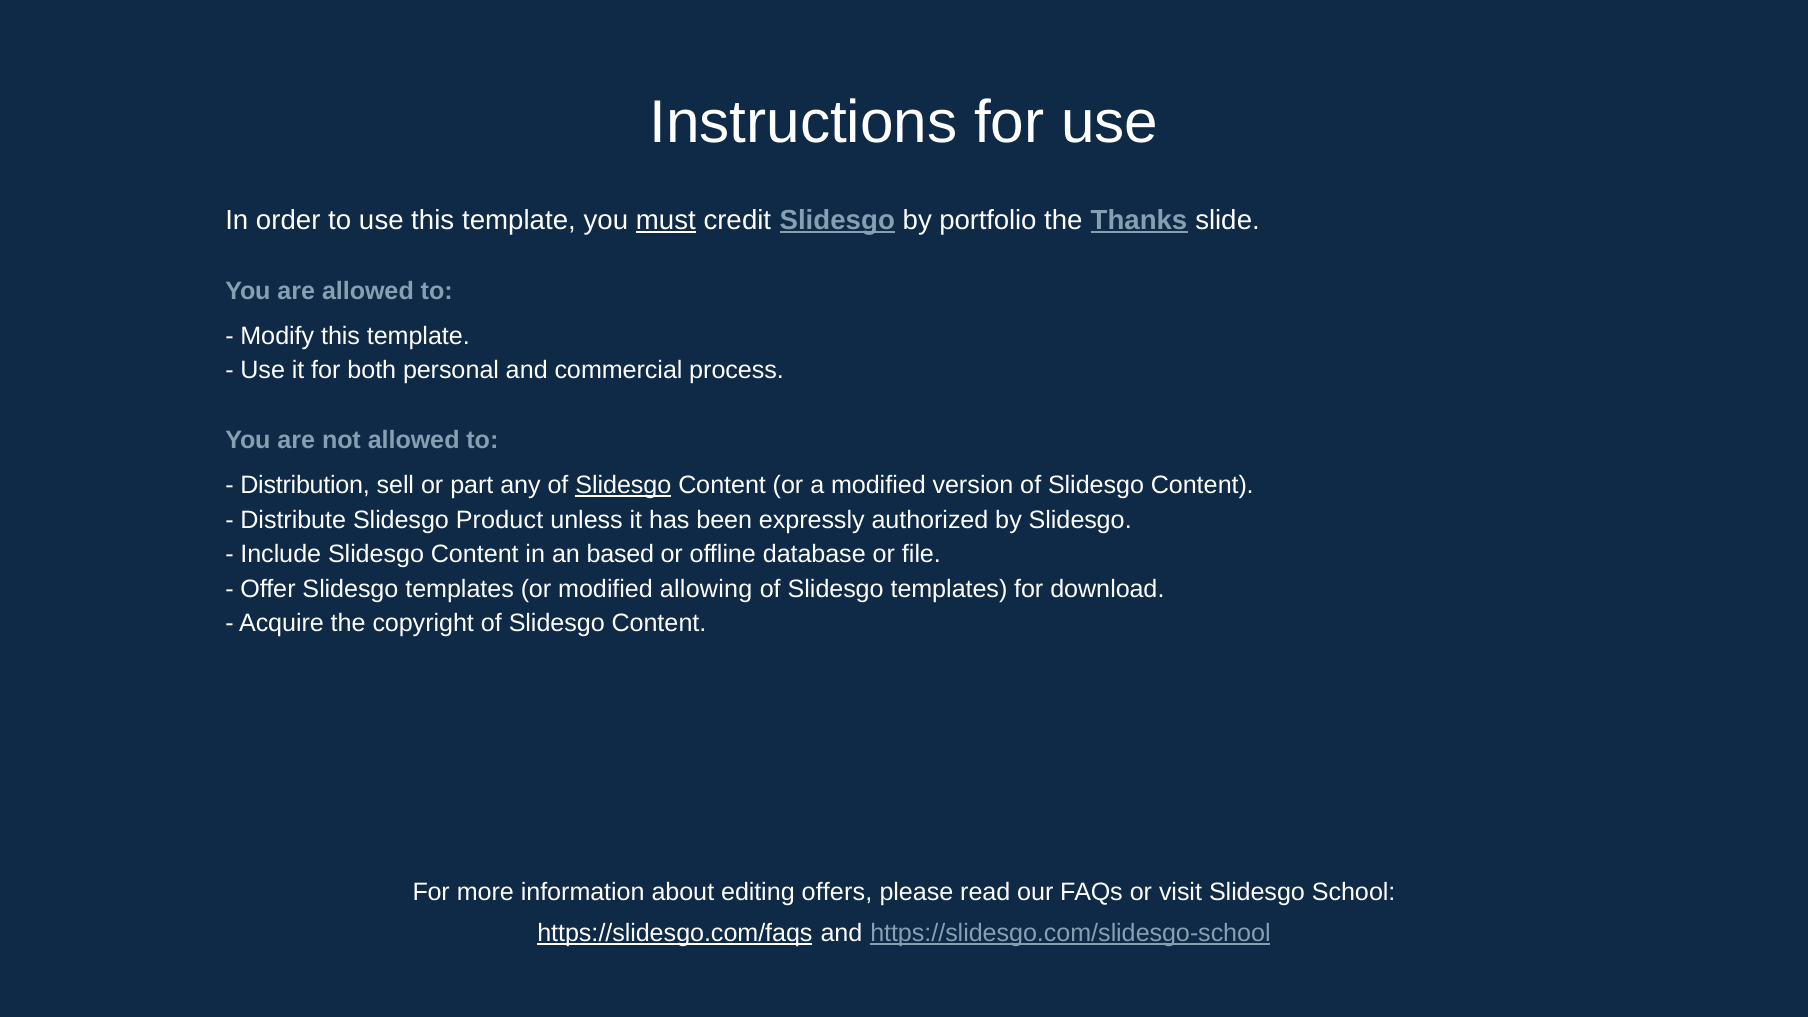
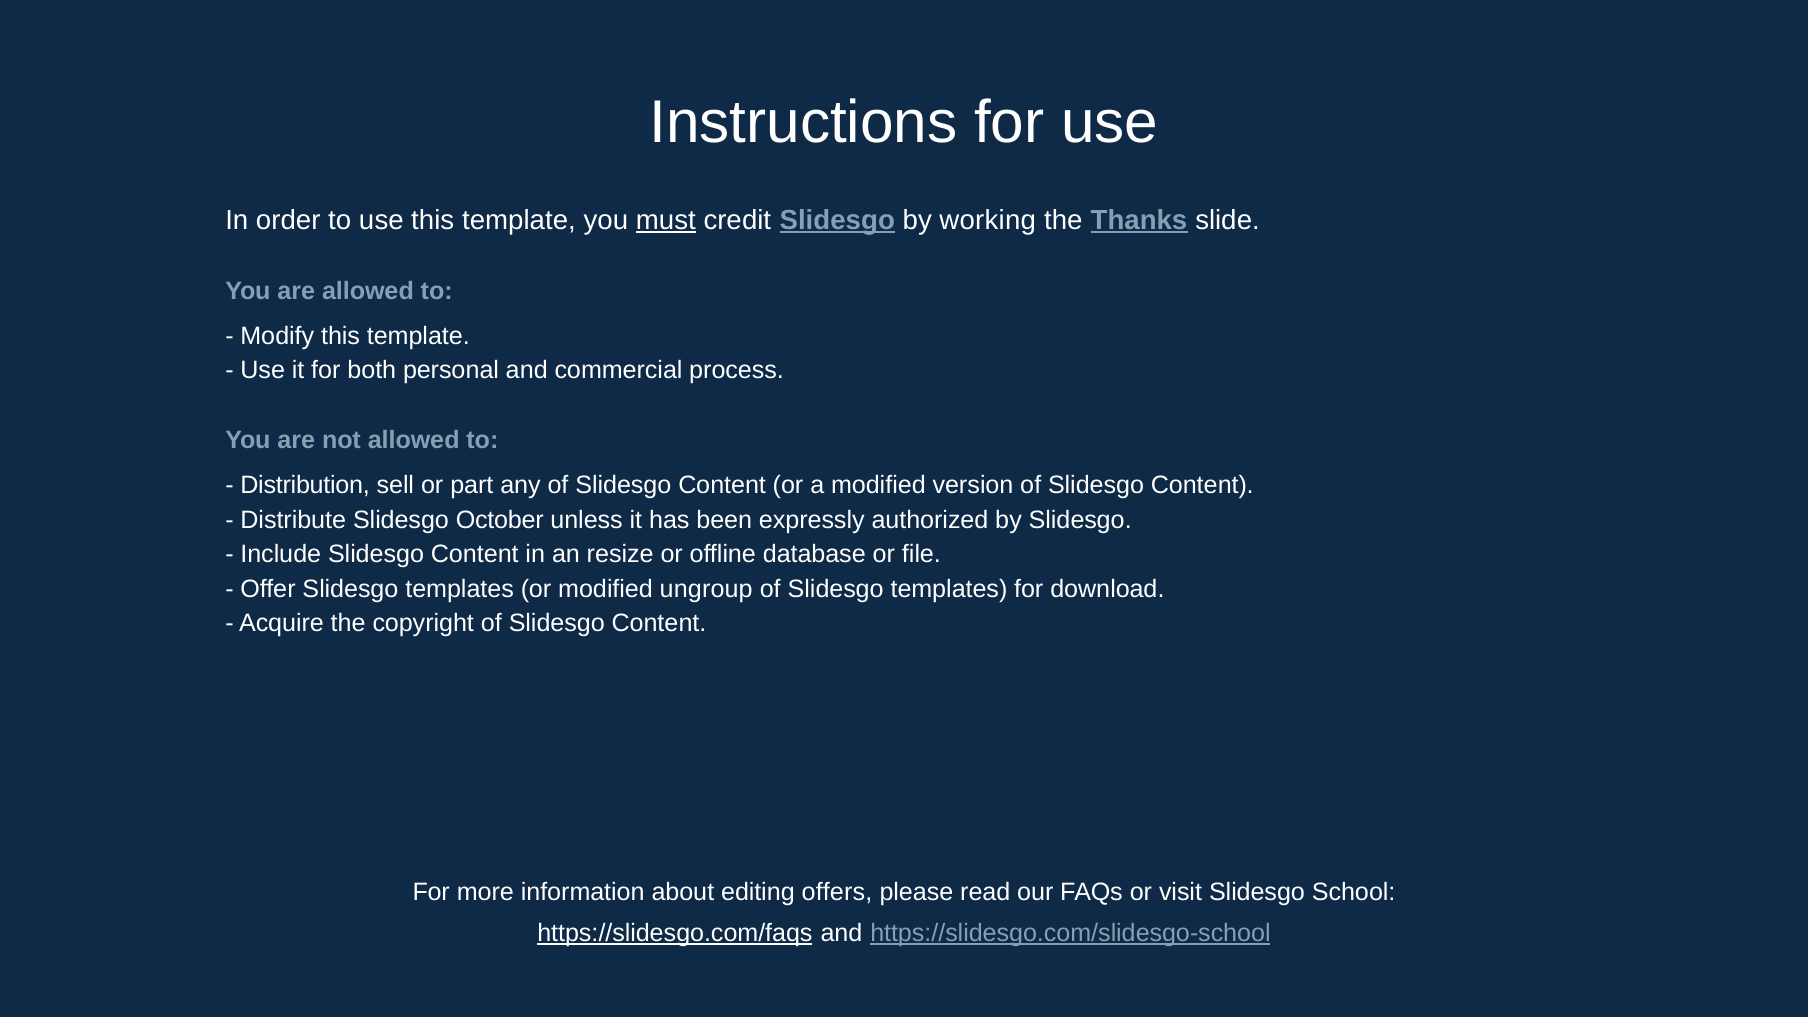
portfolio: portfolio -> working (988, 220)
Slidesgo underline: present -> none (623, 485)
Product: Product -> October (500, 520)
based: based -> resize (620, 554)
allowing: allowing -> ungroup (706, 589)
